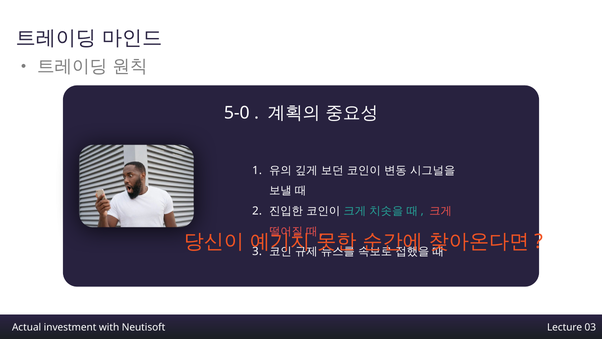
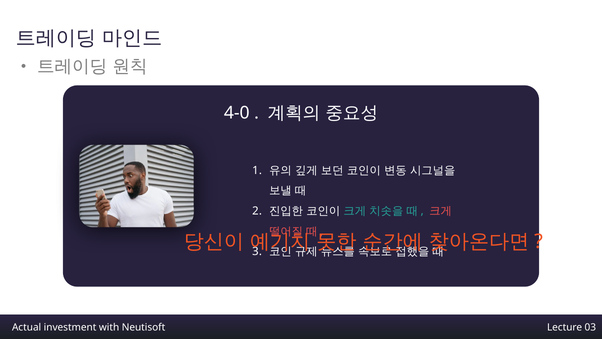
5-0: 5-0 -> 4-0 (237, 113)
